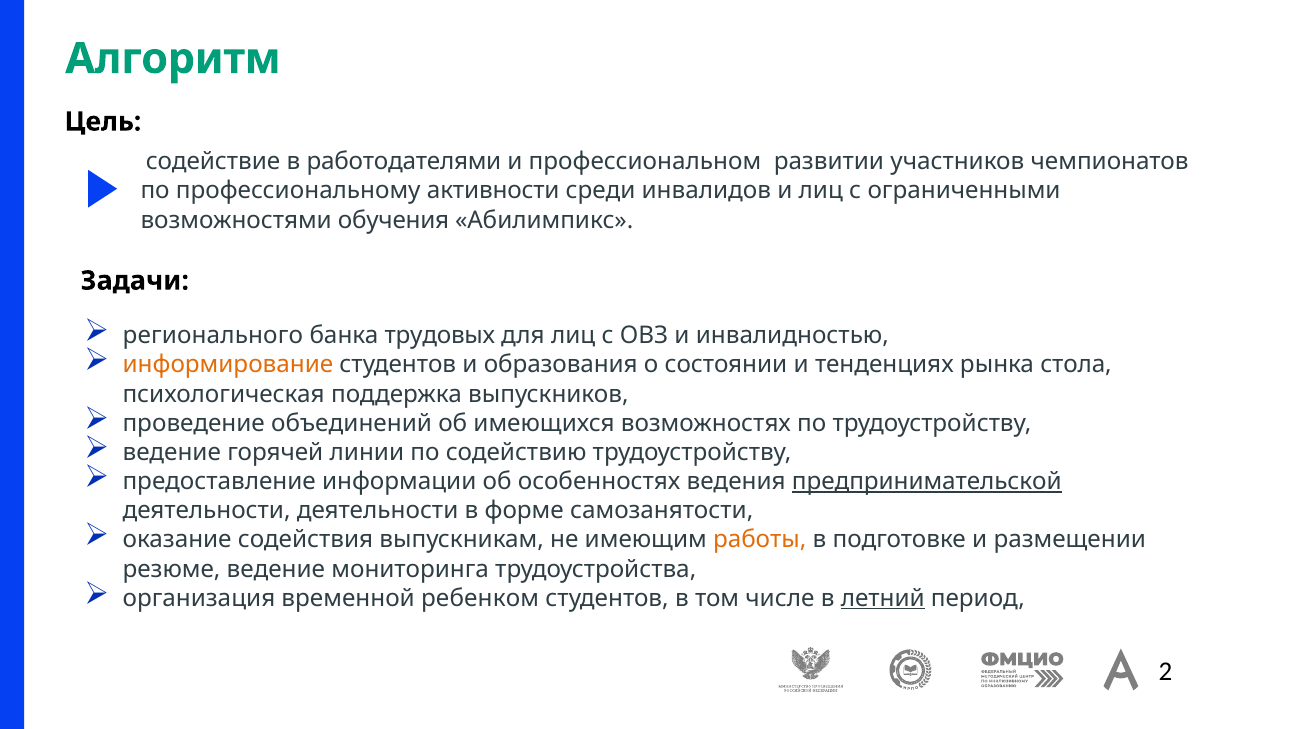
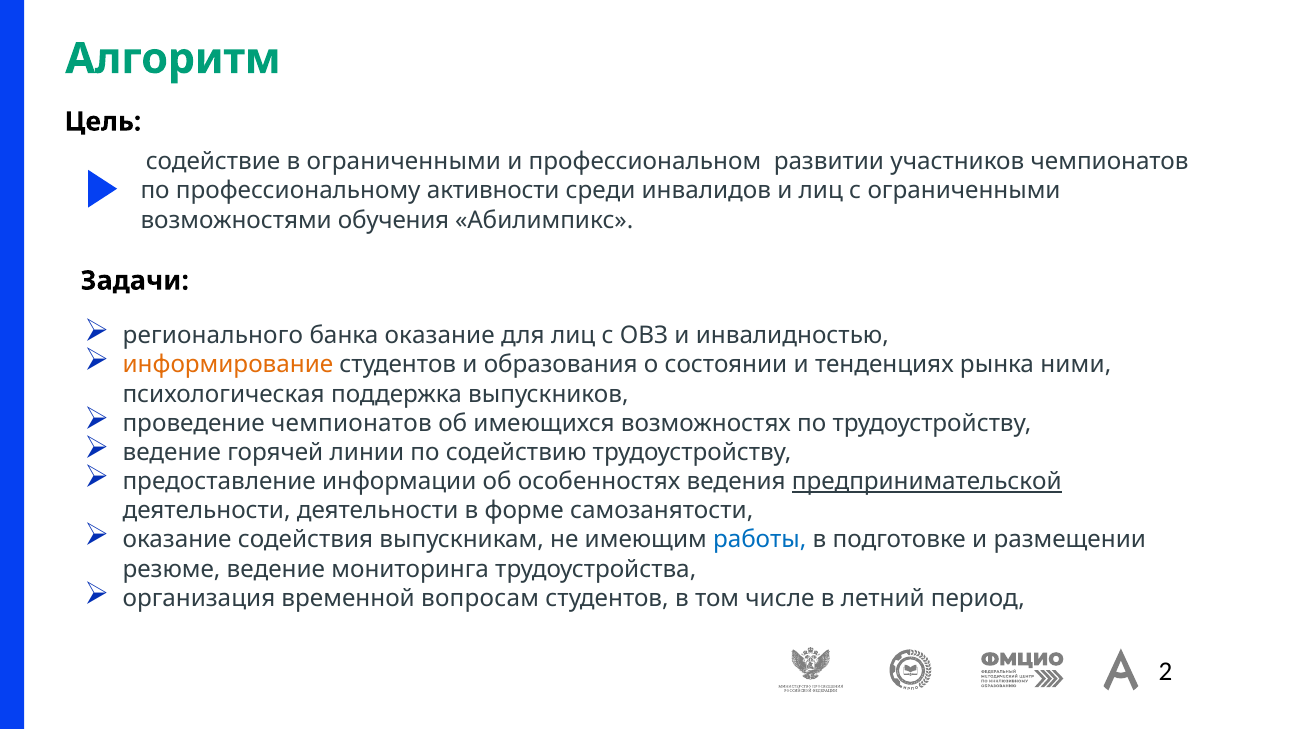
в работодателями: работодателями -> ограниченными (404, 162)
банка трудовых: трудовых -> оказание (440, 336)
стола: стола -> ними (1076, 365)
проведение объединений: объединений -> чемпионатов (351, 423)
работы colour: orange -> blue (760, 540)
ребенком: ребенком -> вопросам (480, 598)
летний underline: present -> none (883, 598)
